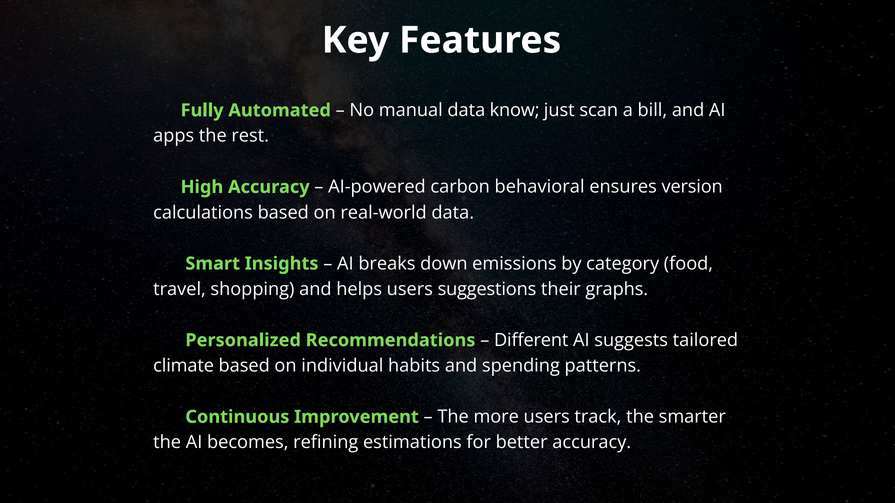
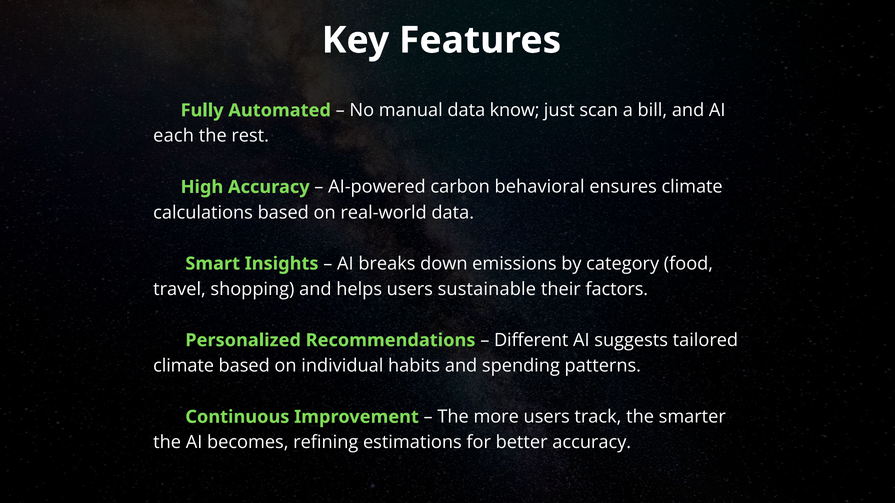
apps: apps -> each (174, 136)
ensures version: version -> climate (692, 187)
suggestions: suggestions -> sustainable (487, 289)
graphs: graphs -> factors (617, 289)
